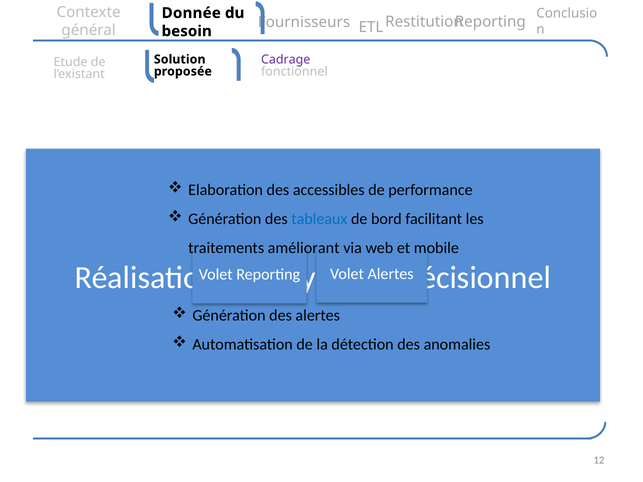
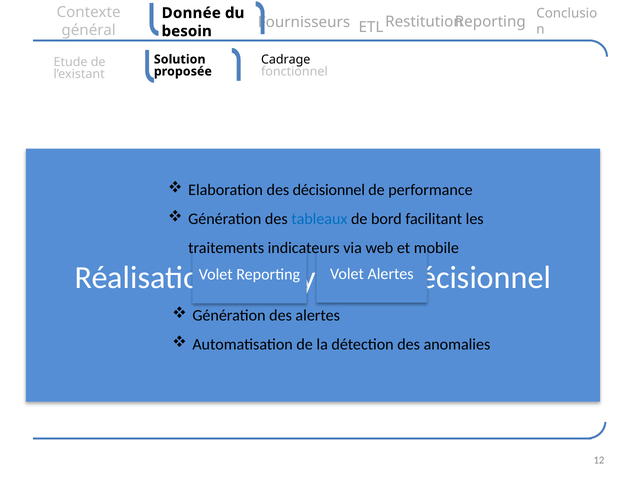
Cadrage colour: purple -> black (286, 60)
des accessibles: accessibles -> décisionnel (329, 190)
améliorant: améliorant -> indicateurs (304, 248)
